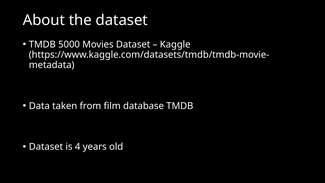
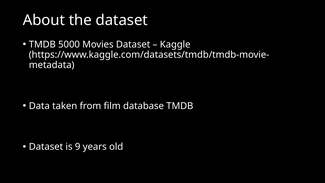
4: 4 -> 9 (78, 147)
